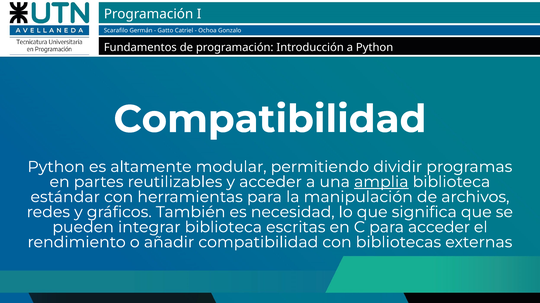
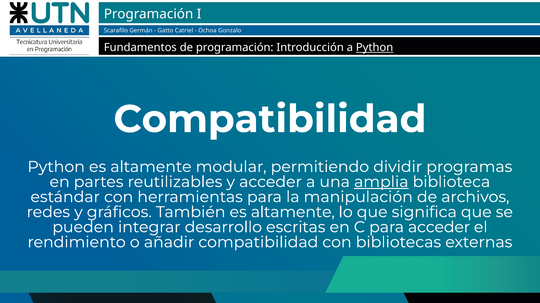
Python underline: none -> present (375, 48)
También es necesidad: necesidad -> altamente (293, 213)
integrar biblioteca: biblioteca -> desarrollo (223, 228)
